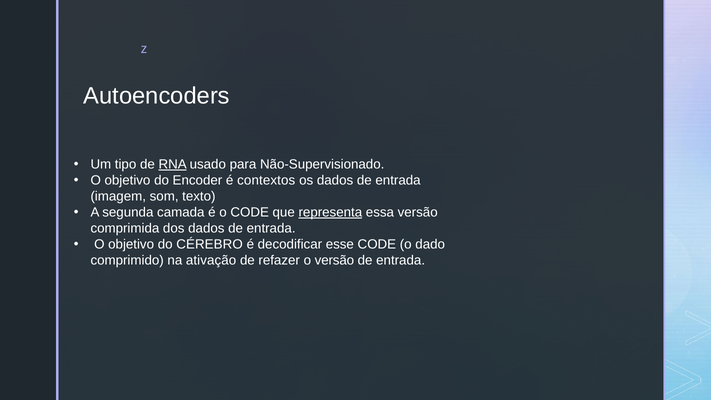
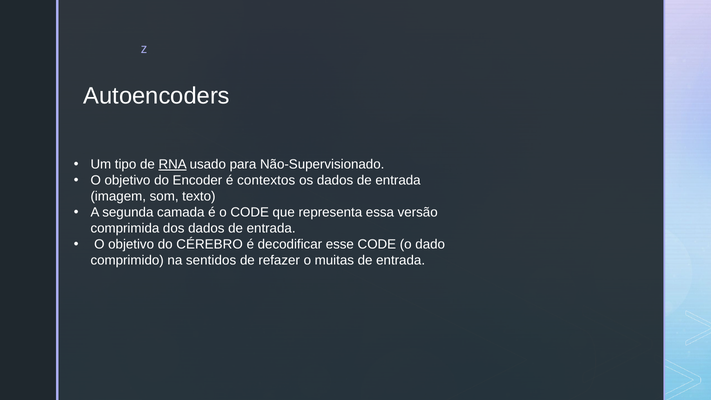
representa underline: present -> none (330, 212)
ativação: ativação -> sentidos (211, 260)
o versão: versão -> muitas (334, 260)
